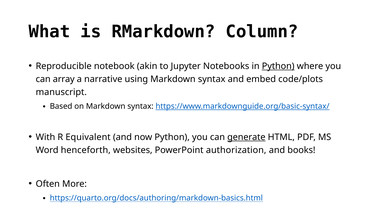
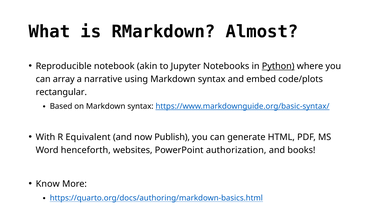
Column: Column -> Almost (262, 32)
manuscript: manuscript -> rectangular (61, 92)
now Python: Python -> Publish (172, 137)
generate underline: present -> none (246, 137)
Often: Often -> Know (48, 183)
